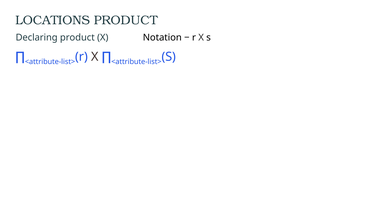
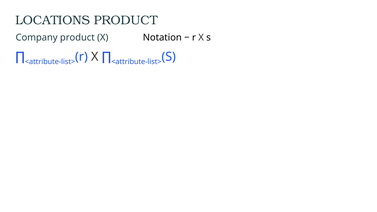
Declaring: Declaring -> Company (37, 38)
